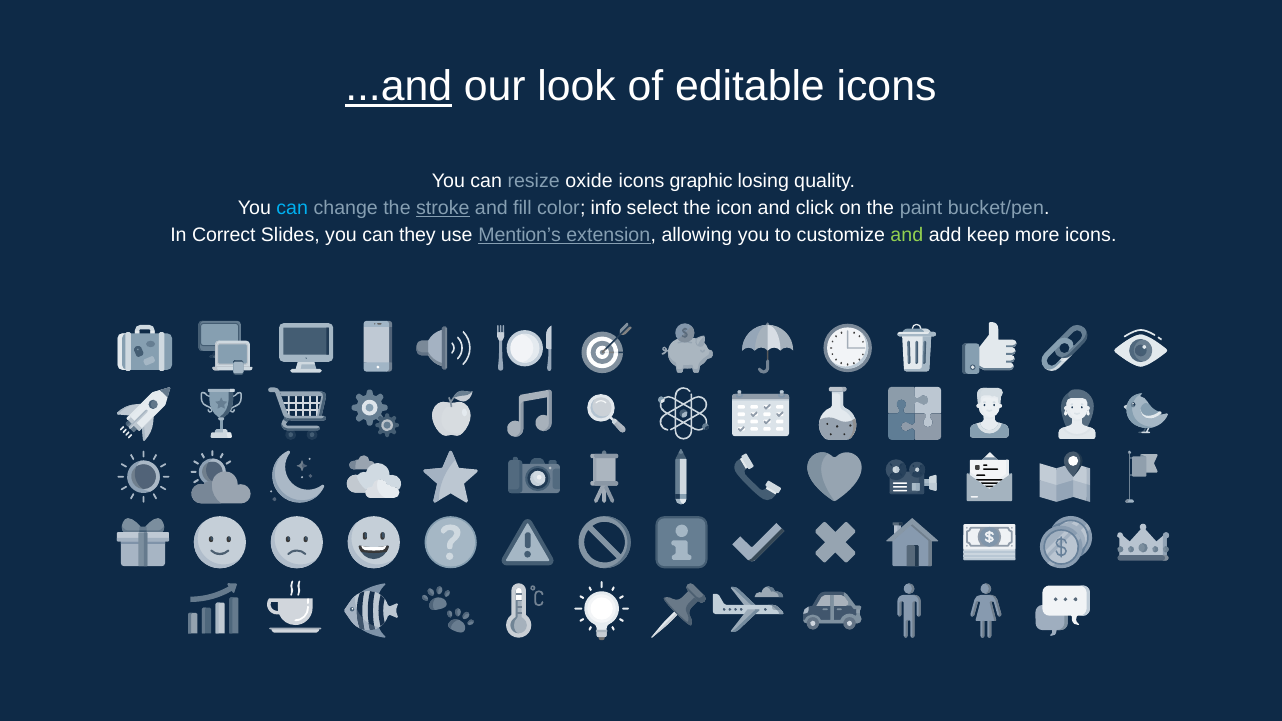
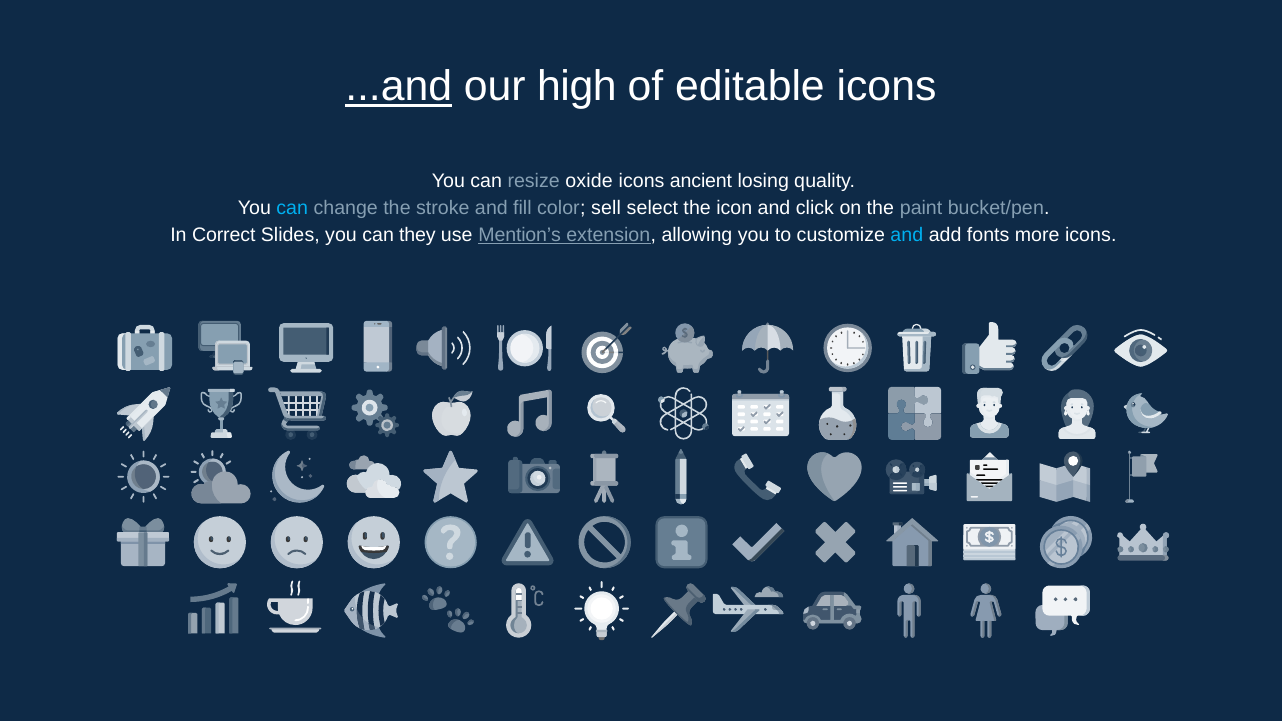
look: look -> high (577, 87)
graphic: graphic -> ancient (701, 181)
stroke underline: present -> none (443, 208)
info: info -> sell (606, 208)
and colour: light green -> light blue (907, 235)
keep: keep -> fonts (988, 235)
